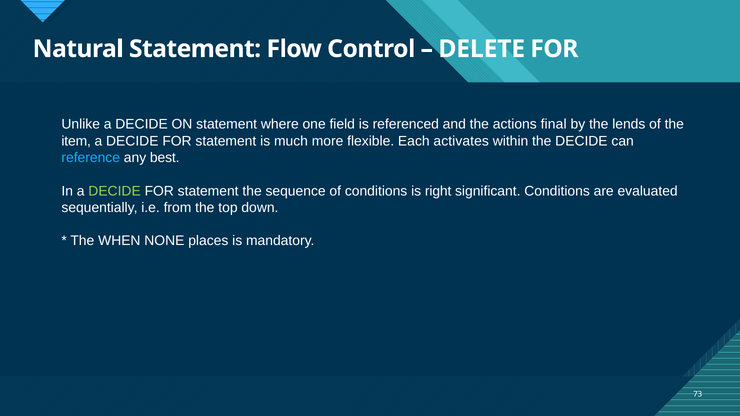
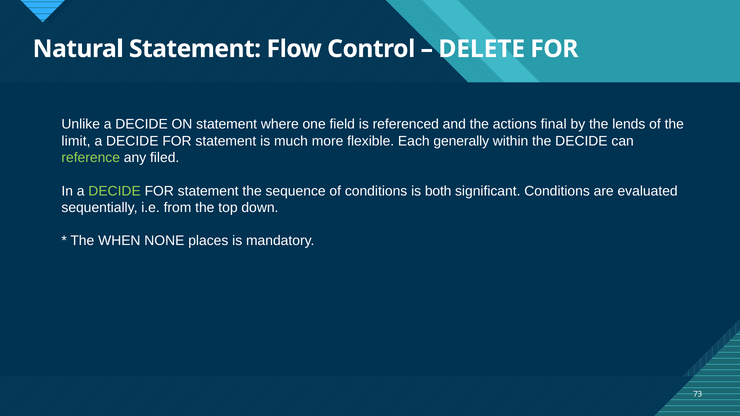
item: item -> limit (76, 141)
activates: activates -> generally (461, 141)
reference colour: light blue -> light green (91, 158)
best: best -> filed (165, 158)
right: right -> both (438, 191)
